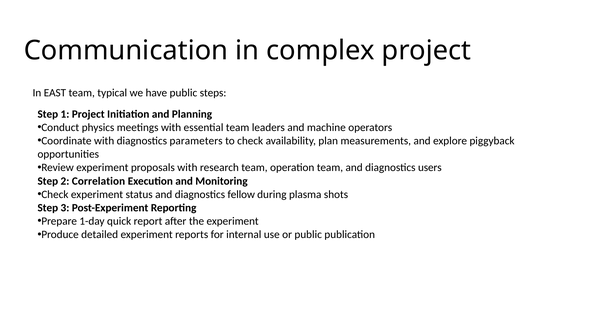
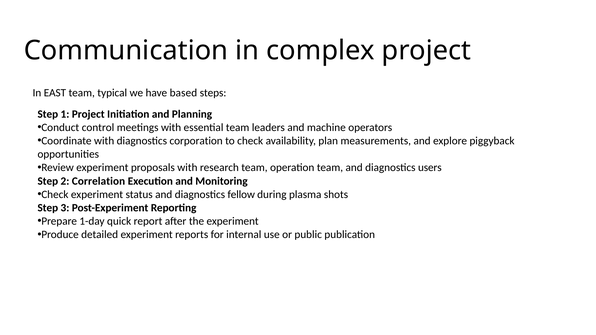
have public: public -> based (183, 93)
physics: physics -> control (98, 128)
parameters: parameters -> corporation (196, 141)
